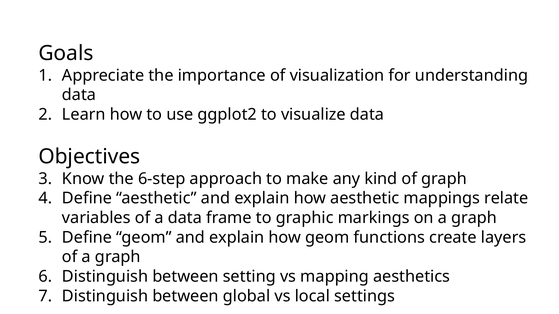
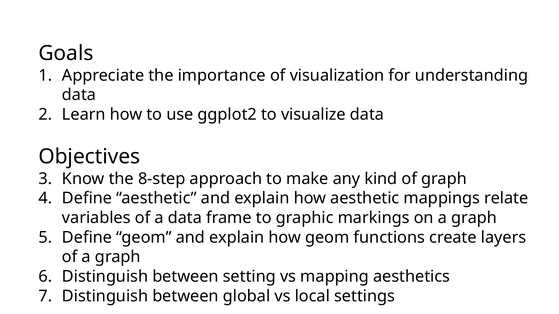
6-step: 6-step -> 8-step (162, 179)
